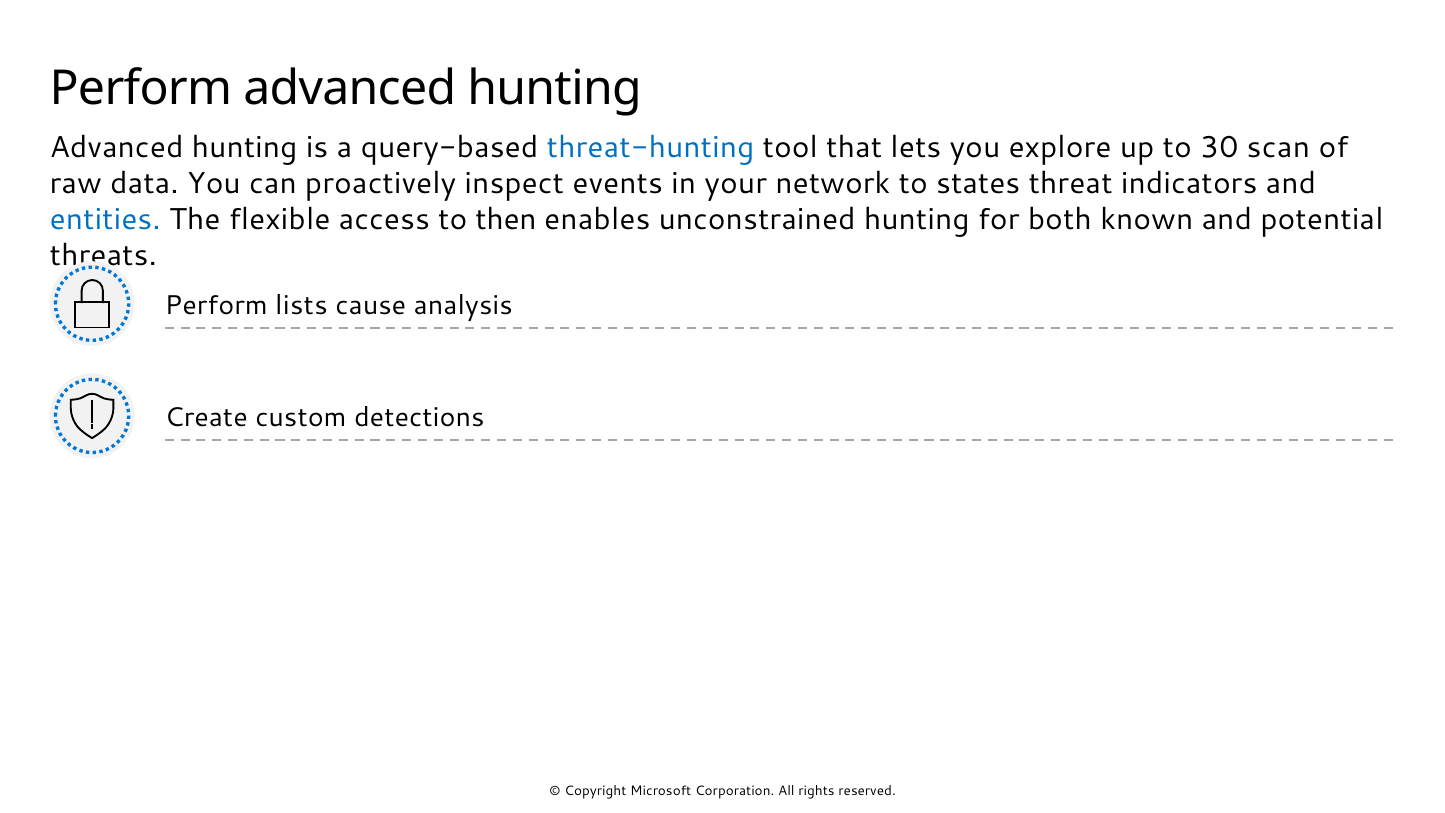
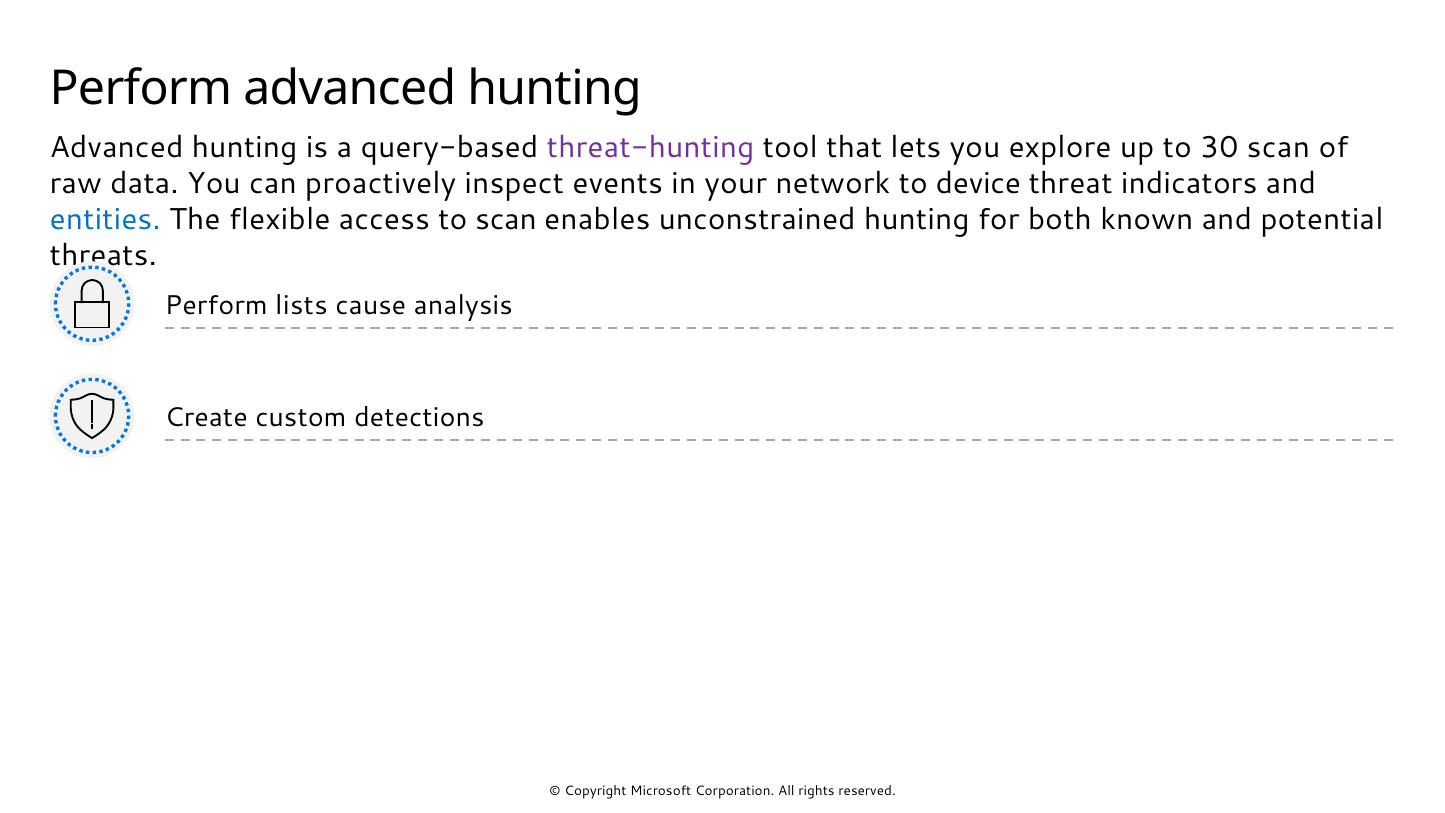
threat-hunting colour: blue -> purple (651, 148)
states: states -> device (978, 184)
to then: then -> scan (506, 220)
